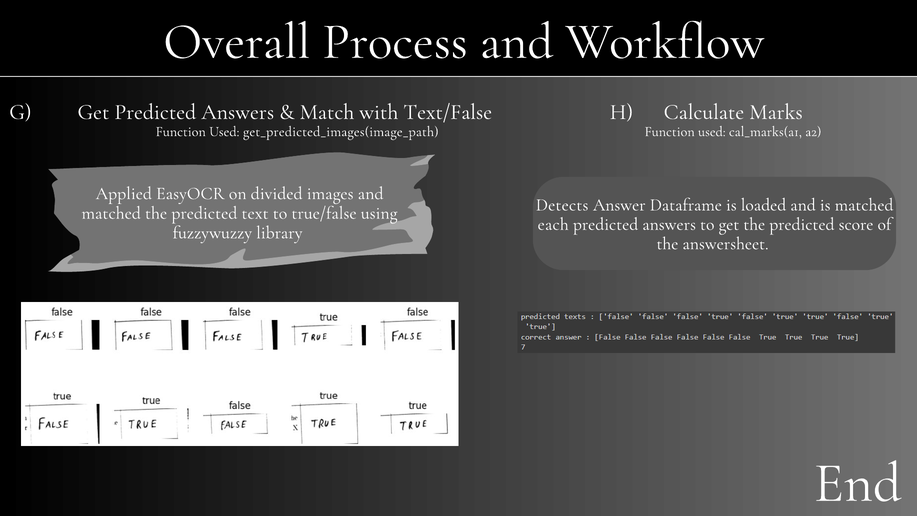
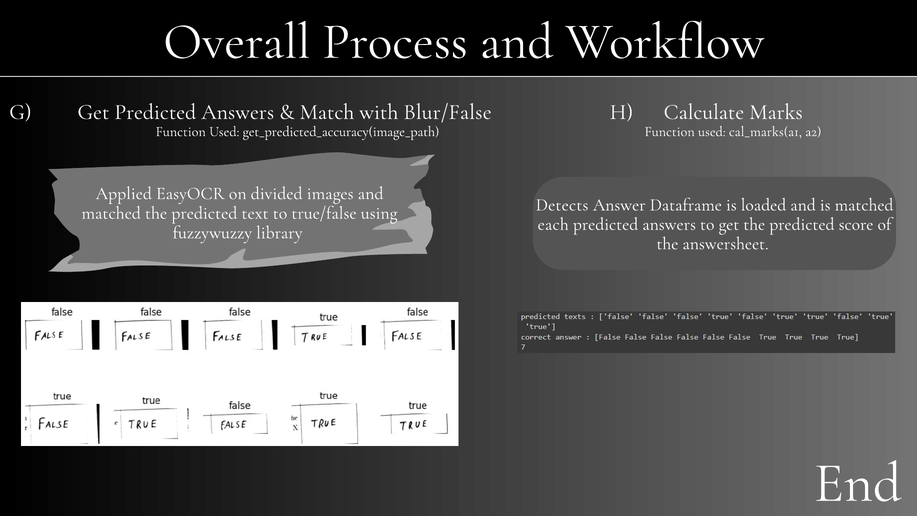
Text/False: Text/False -> Blur/False (448, 112)
get_predicted_images(image_path: get_predicted_images(image_path -> get_predicted_accuracy(image_path (341, 131)
